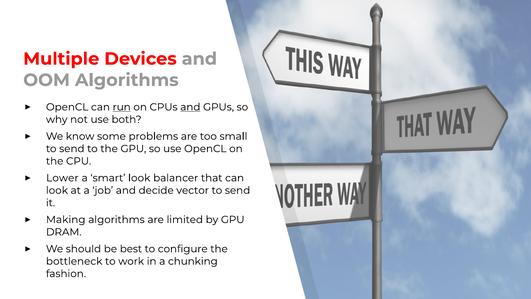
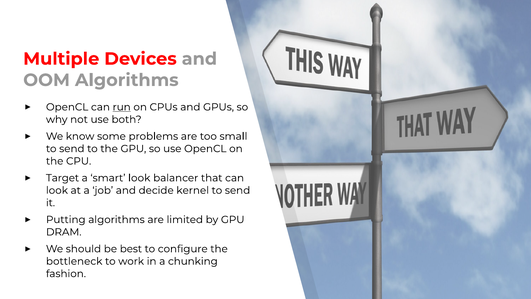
and underline: present -> none (190, 107)
Lower: Lower -> Target (62, 178)
vector: vector -> kernel (193, 190)
Making: Making -> Putting (66, 219)
